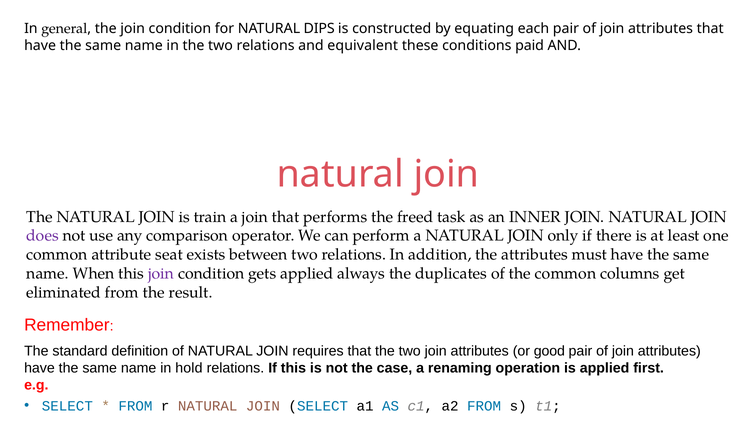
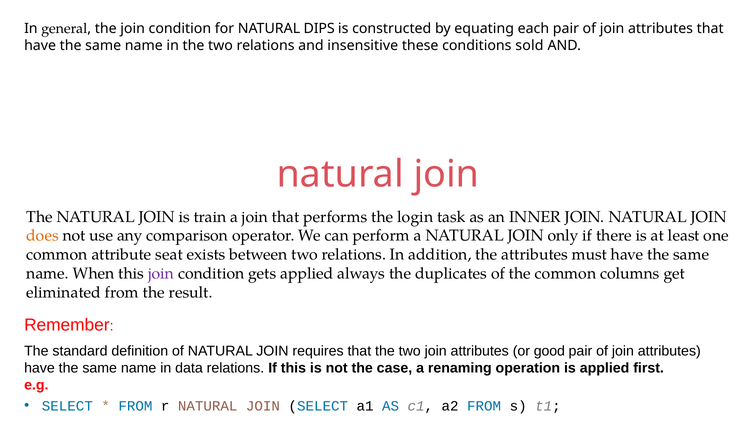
equivalent: equivalent -> insensitive (363, 45)
paid: paid -> sold (529, 45)
freed: freed -> login (415, 217)
does colour: purple -> orange (43, 236)
hold: hold -> data (189, 368)
